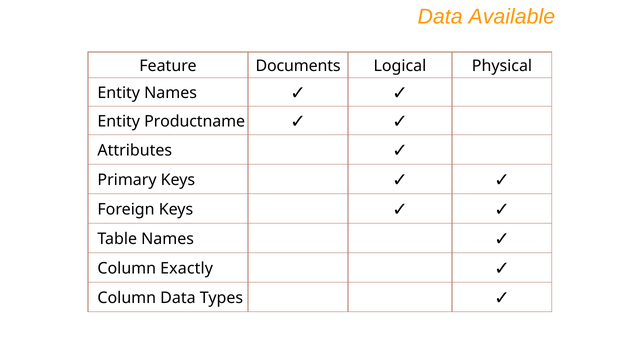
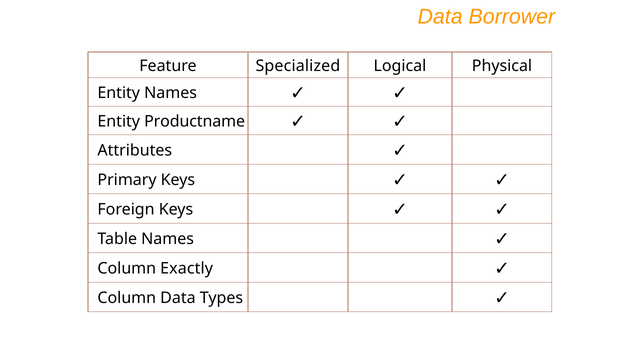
Available: Available -> Borrower (512, 17)
Documents: Documents -> Specialized (298, 66)
